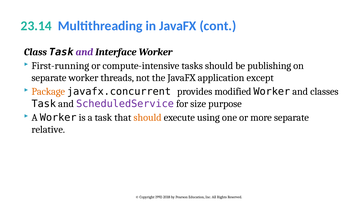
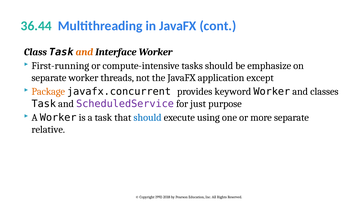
23.14: 23.14 -> 36.44 (36, 26)
and colour: purple -> orange (84, 52)
publishing: publishing -> emphasize (269, 66)
modified: modified -> keyword (233, 92)
size: size -> just (198, 104)
should colour: orange -> blue (148, 117)
